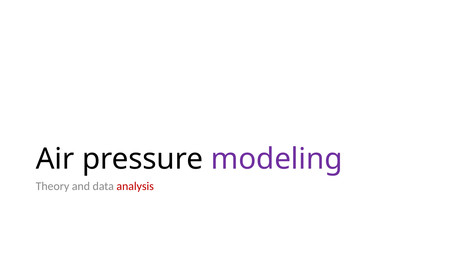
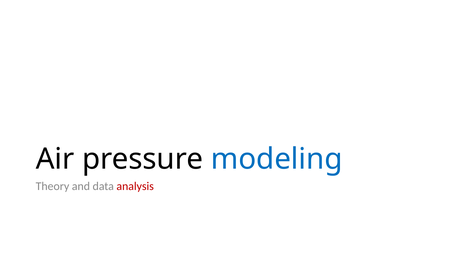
modeling colour: purple -> blue (277, 159)
